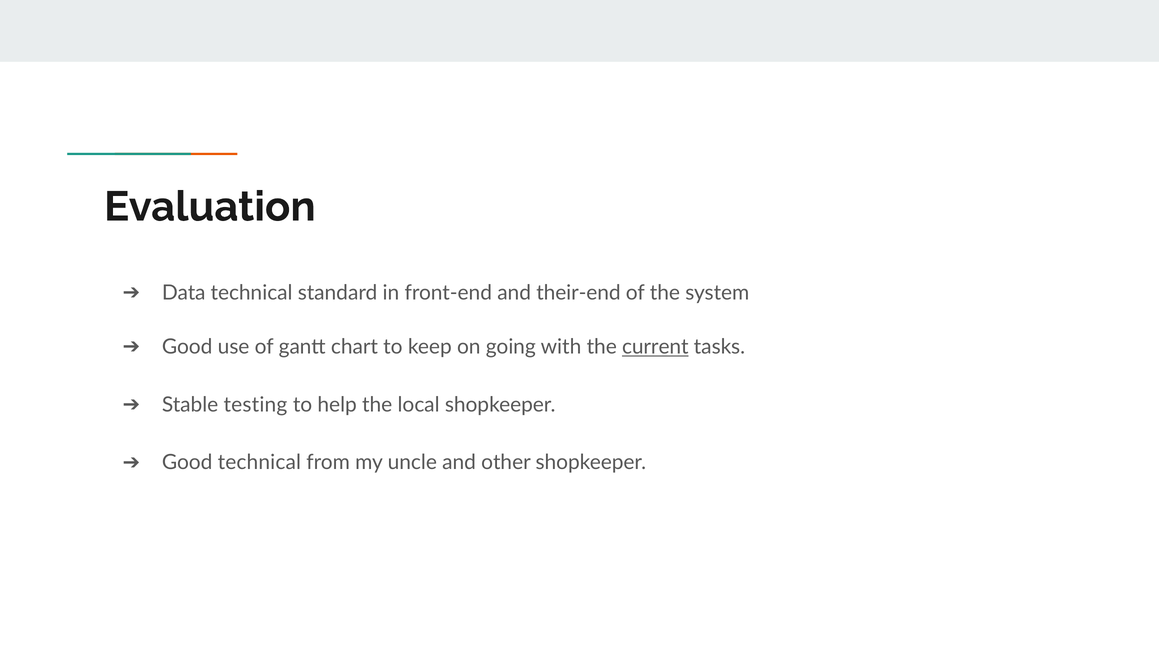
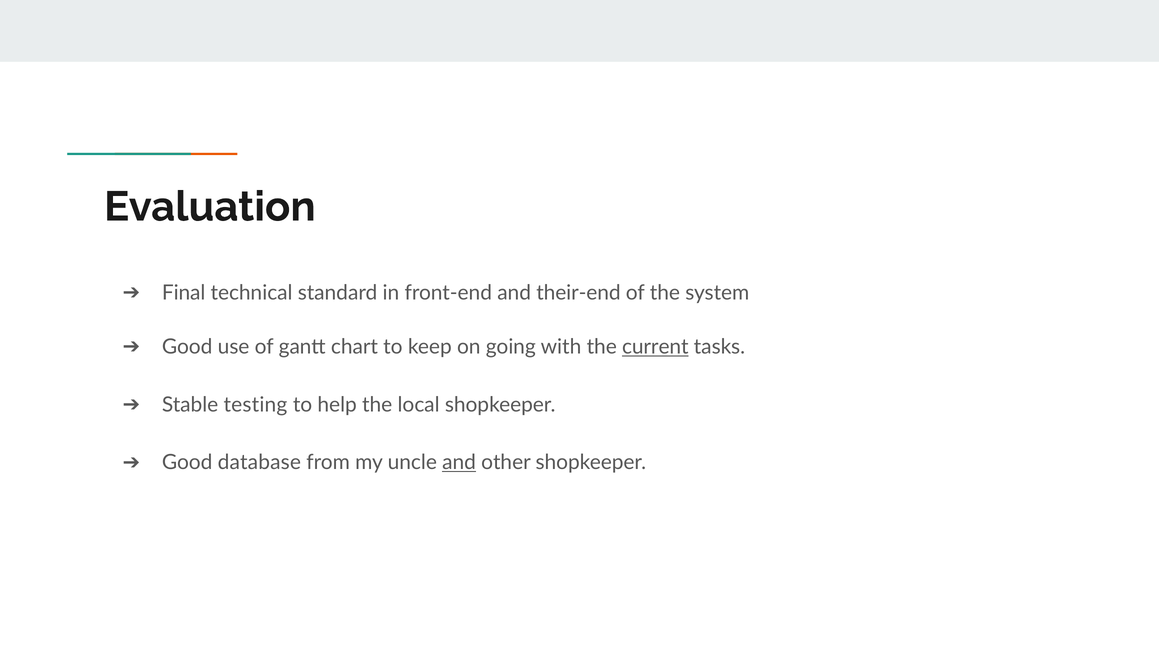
Data: Data -> Final (184, 293)
Good technical: technical -> database (259, 462)
and underline: none -> present (459, 462)
